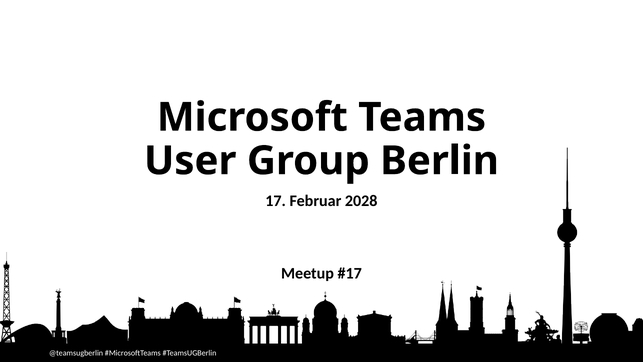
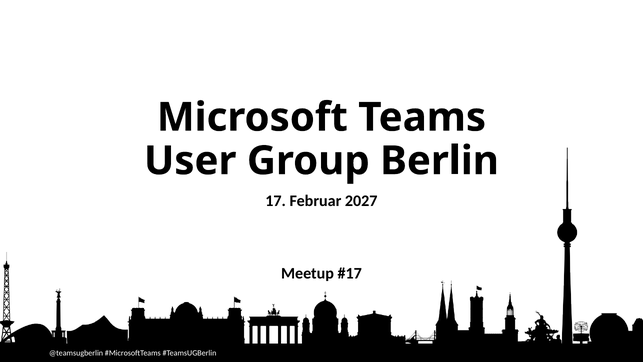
2028: 2028 -> 2027 (361, 201)
